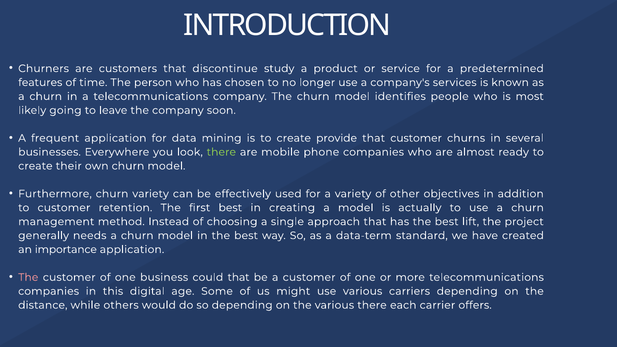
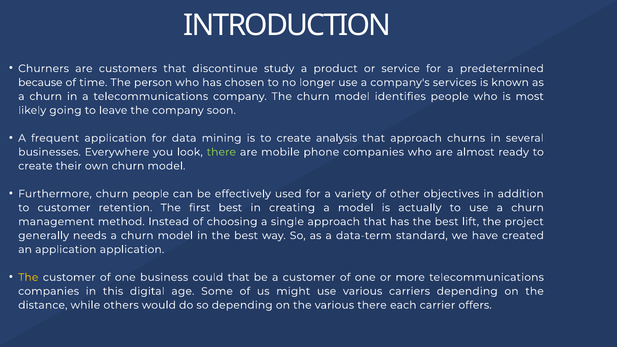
features: features -> because (40, 82)
provide: provide -> analysis (337, 138)
that customer: customer -> approach (416, 138)
churn variety: variety -> people (151, 194)
an importance: importance -> application (66, 249)
The colour: pink -> yellow (28, 277)
